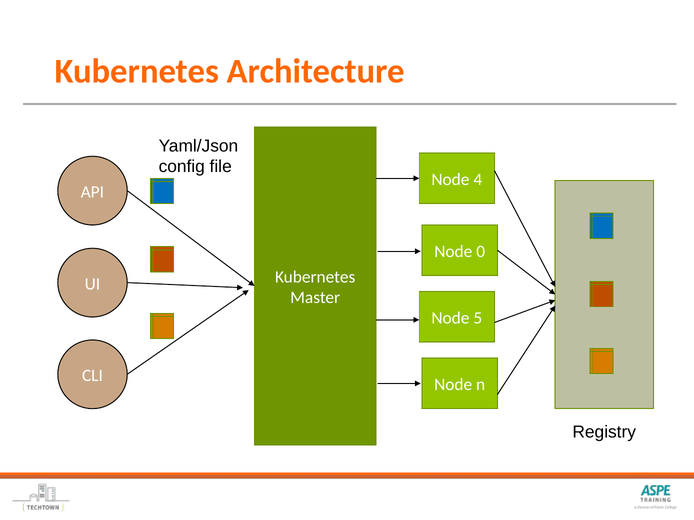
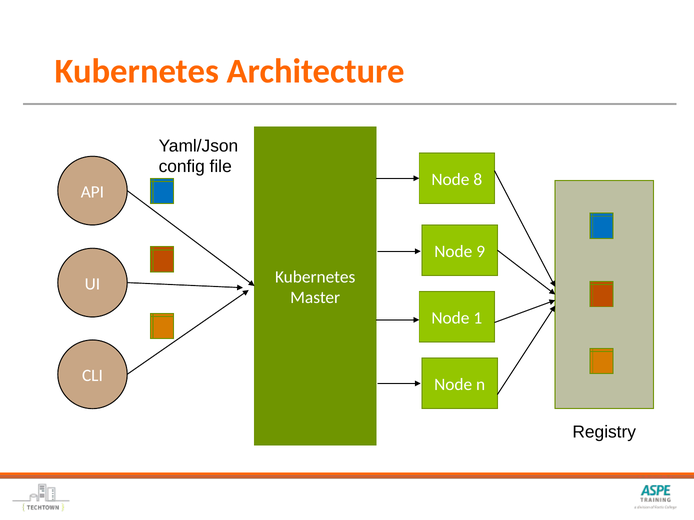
4: 4 -> 8 (478, 180)
0: 0 -> 9 (481, 252)
5: 5 -> 1 (478, 318)
